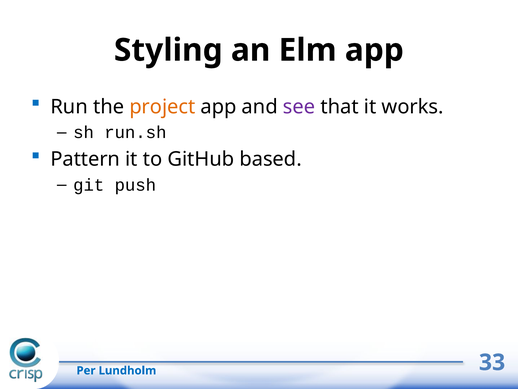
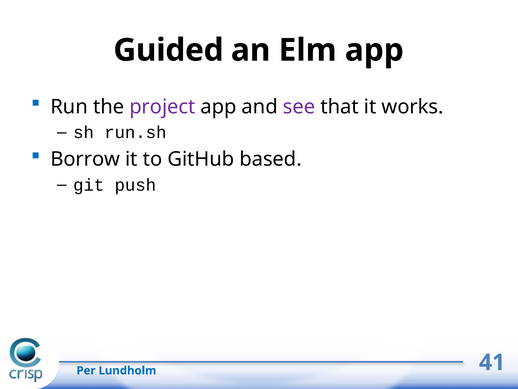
Styling: Styling -> Guided (168, 50)
project colour: orange -> purple (162, 107)
Pattern: Pattern -> Borrow (85, 159)
33: 33 -> 41 (492, 362)
